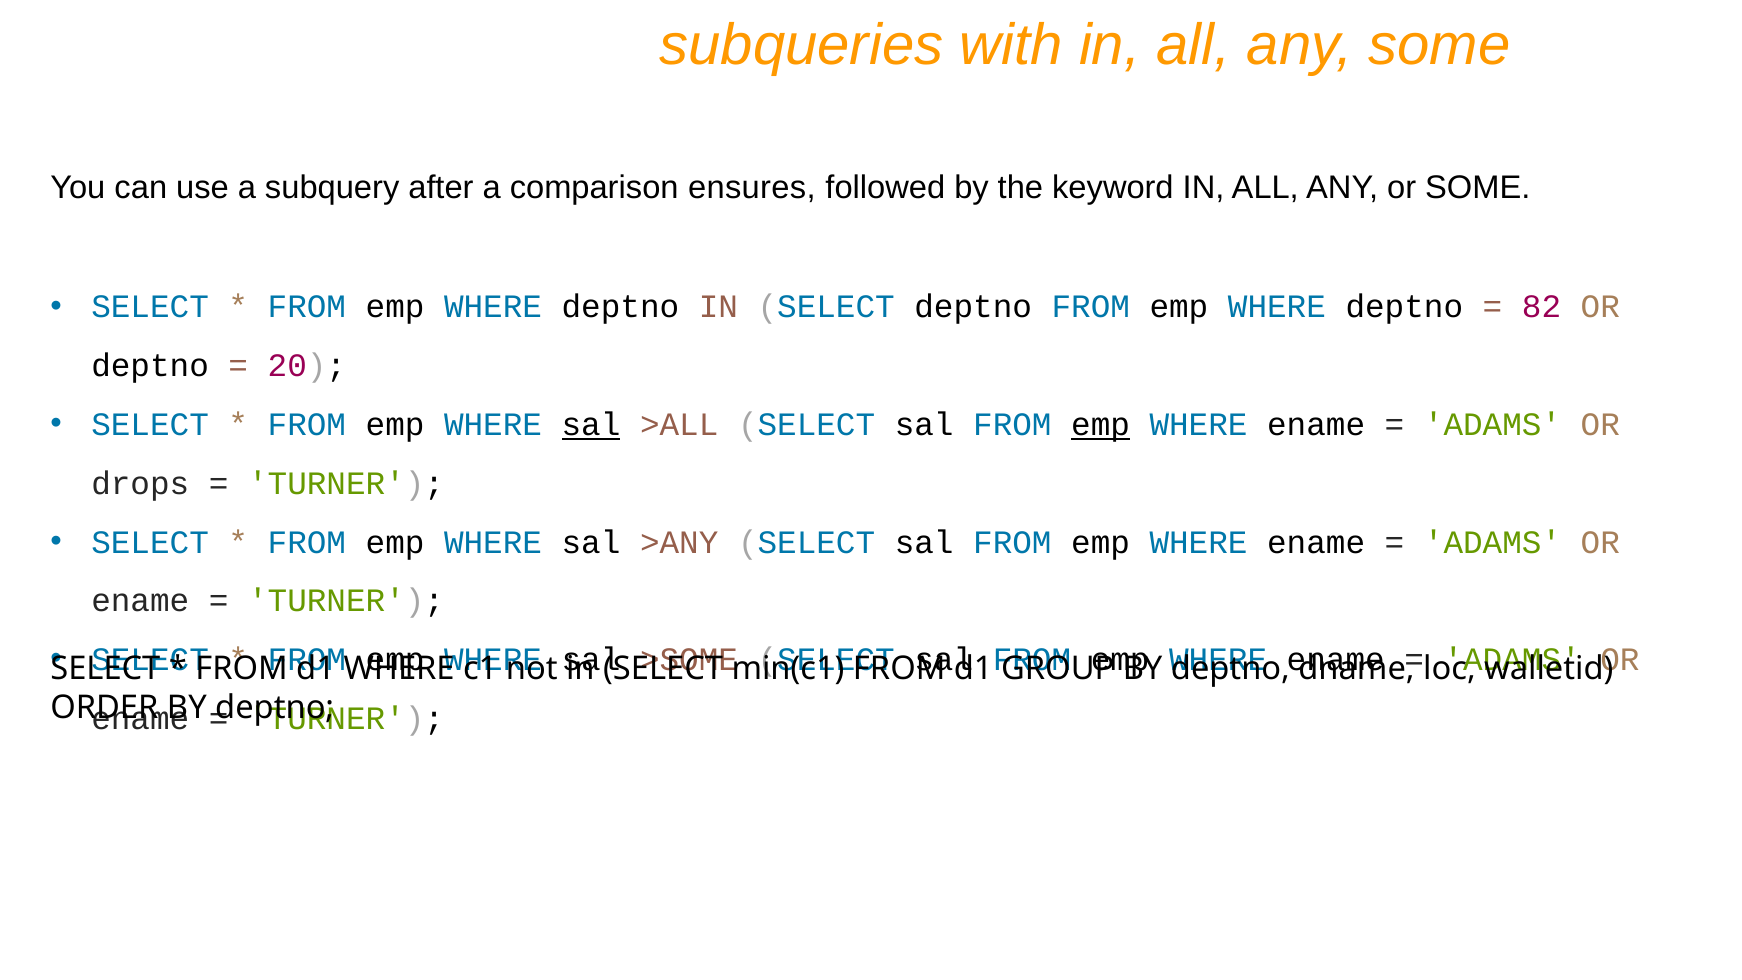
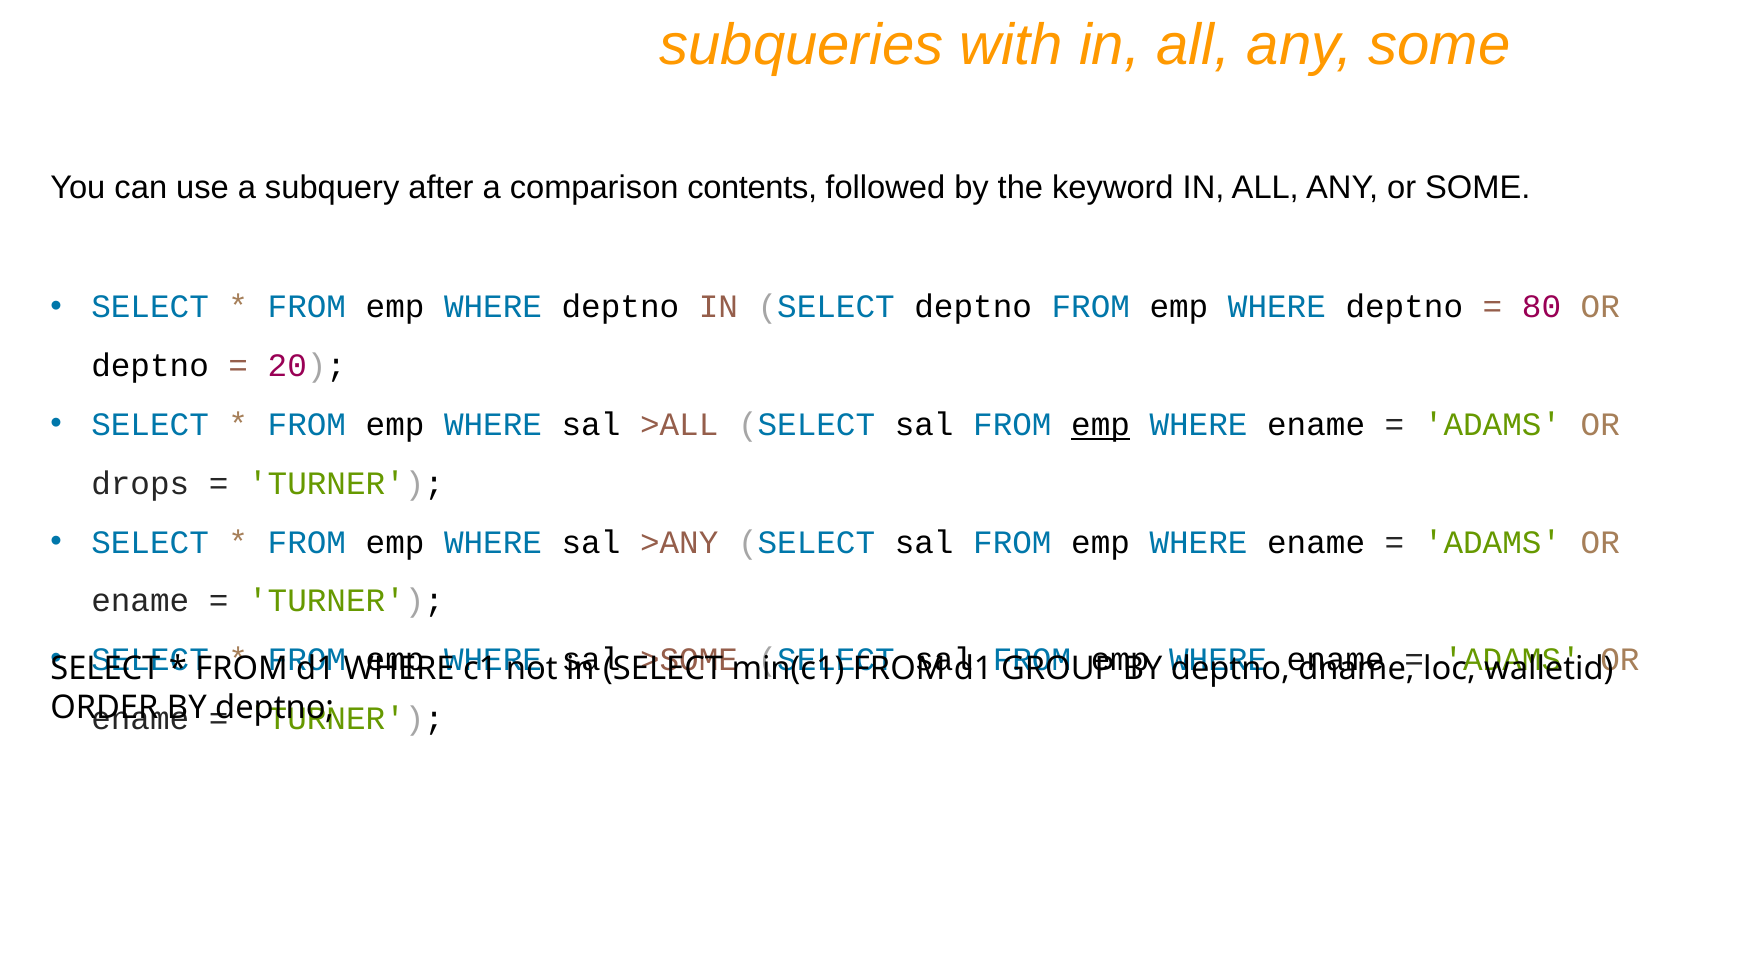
ensures: ensures -> contents (752, 188)
82: 82 -> 80 (1542, 307)
sal underline: present -> none (591, 425)
